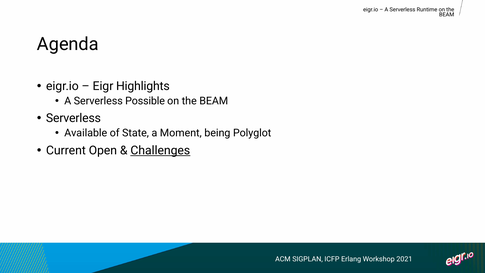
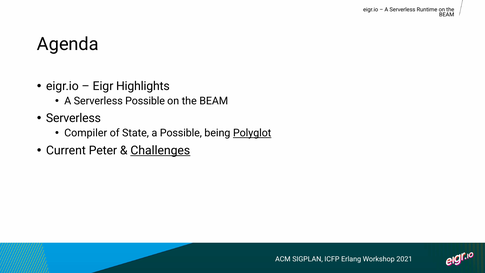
Available: Available -> Compiler (86, 133)
a Moment: Moment -> Possible (181, 133)
Polyglot underline: none -> present (252, 133)
Open: Open -> Peter (103, 150)
